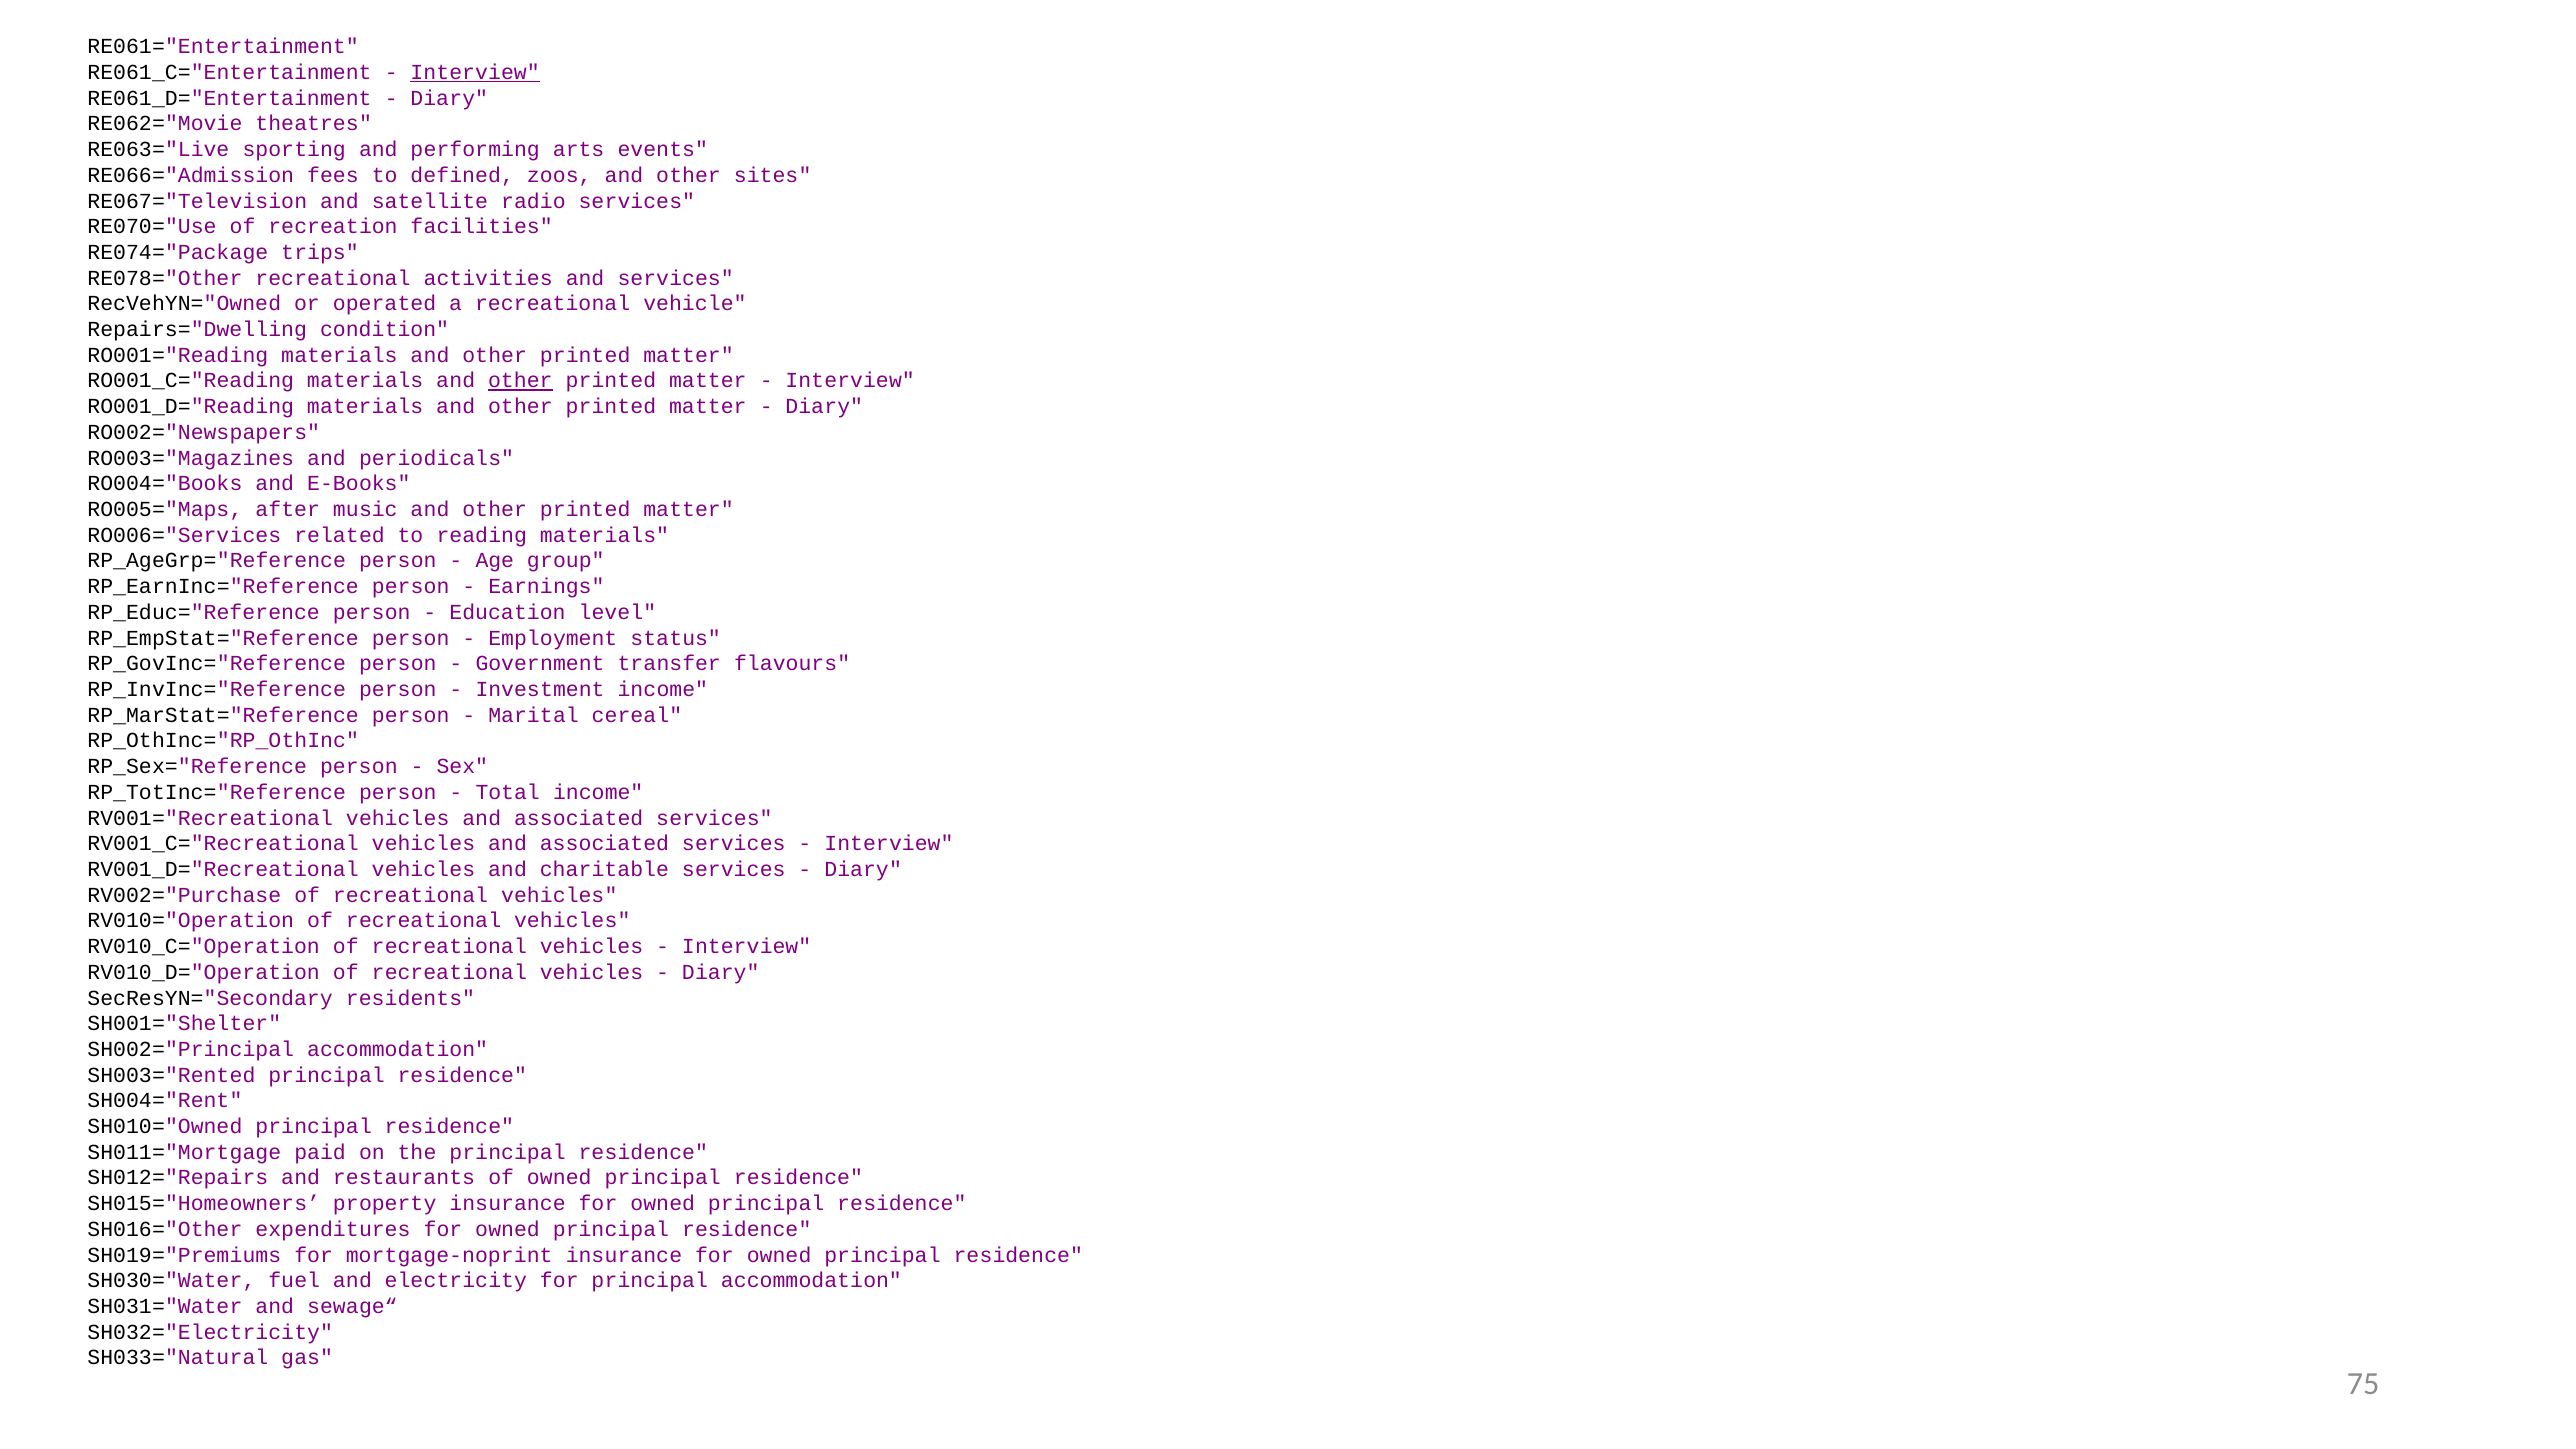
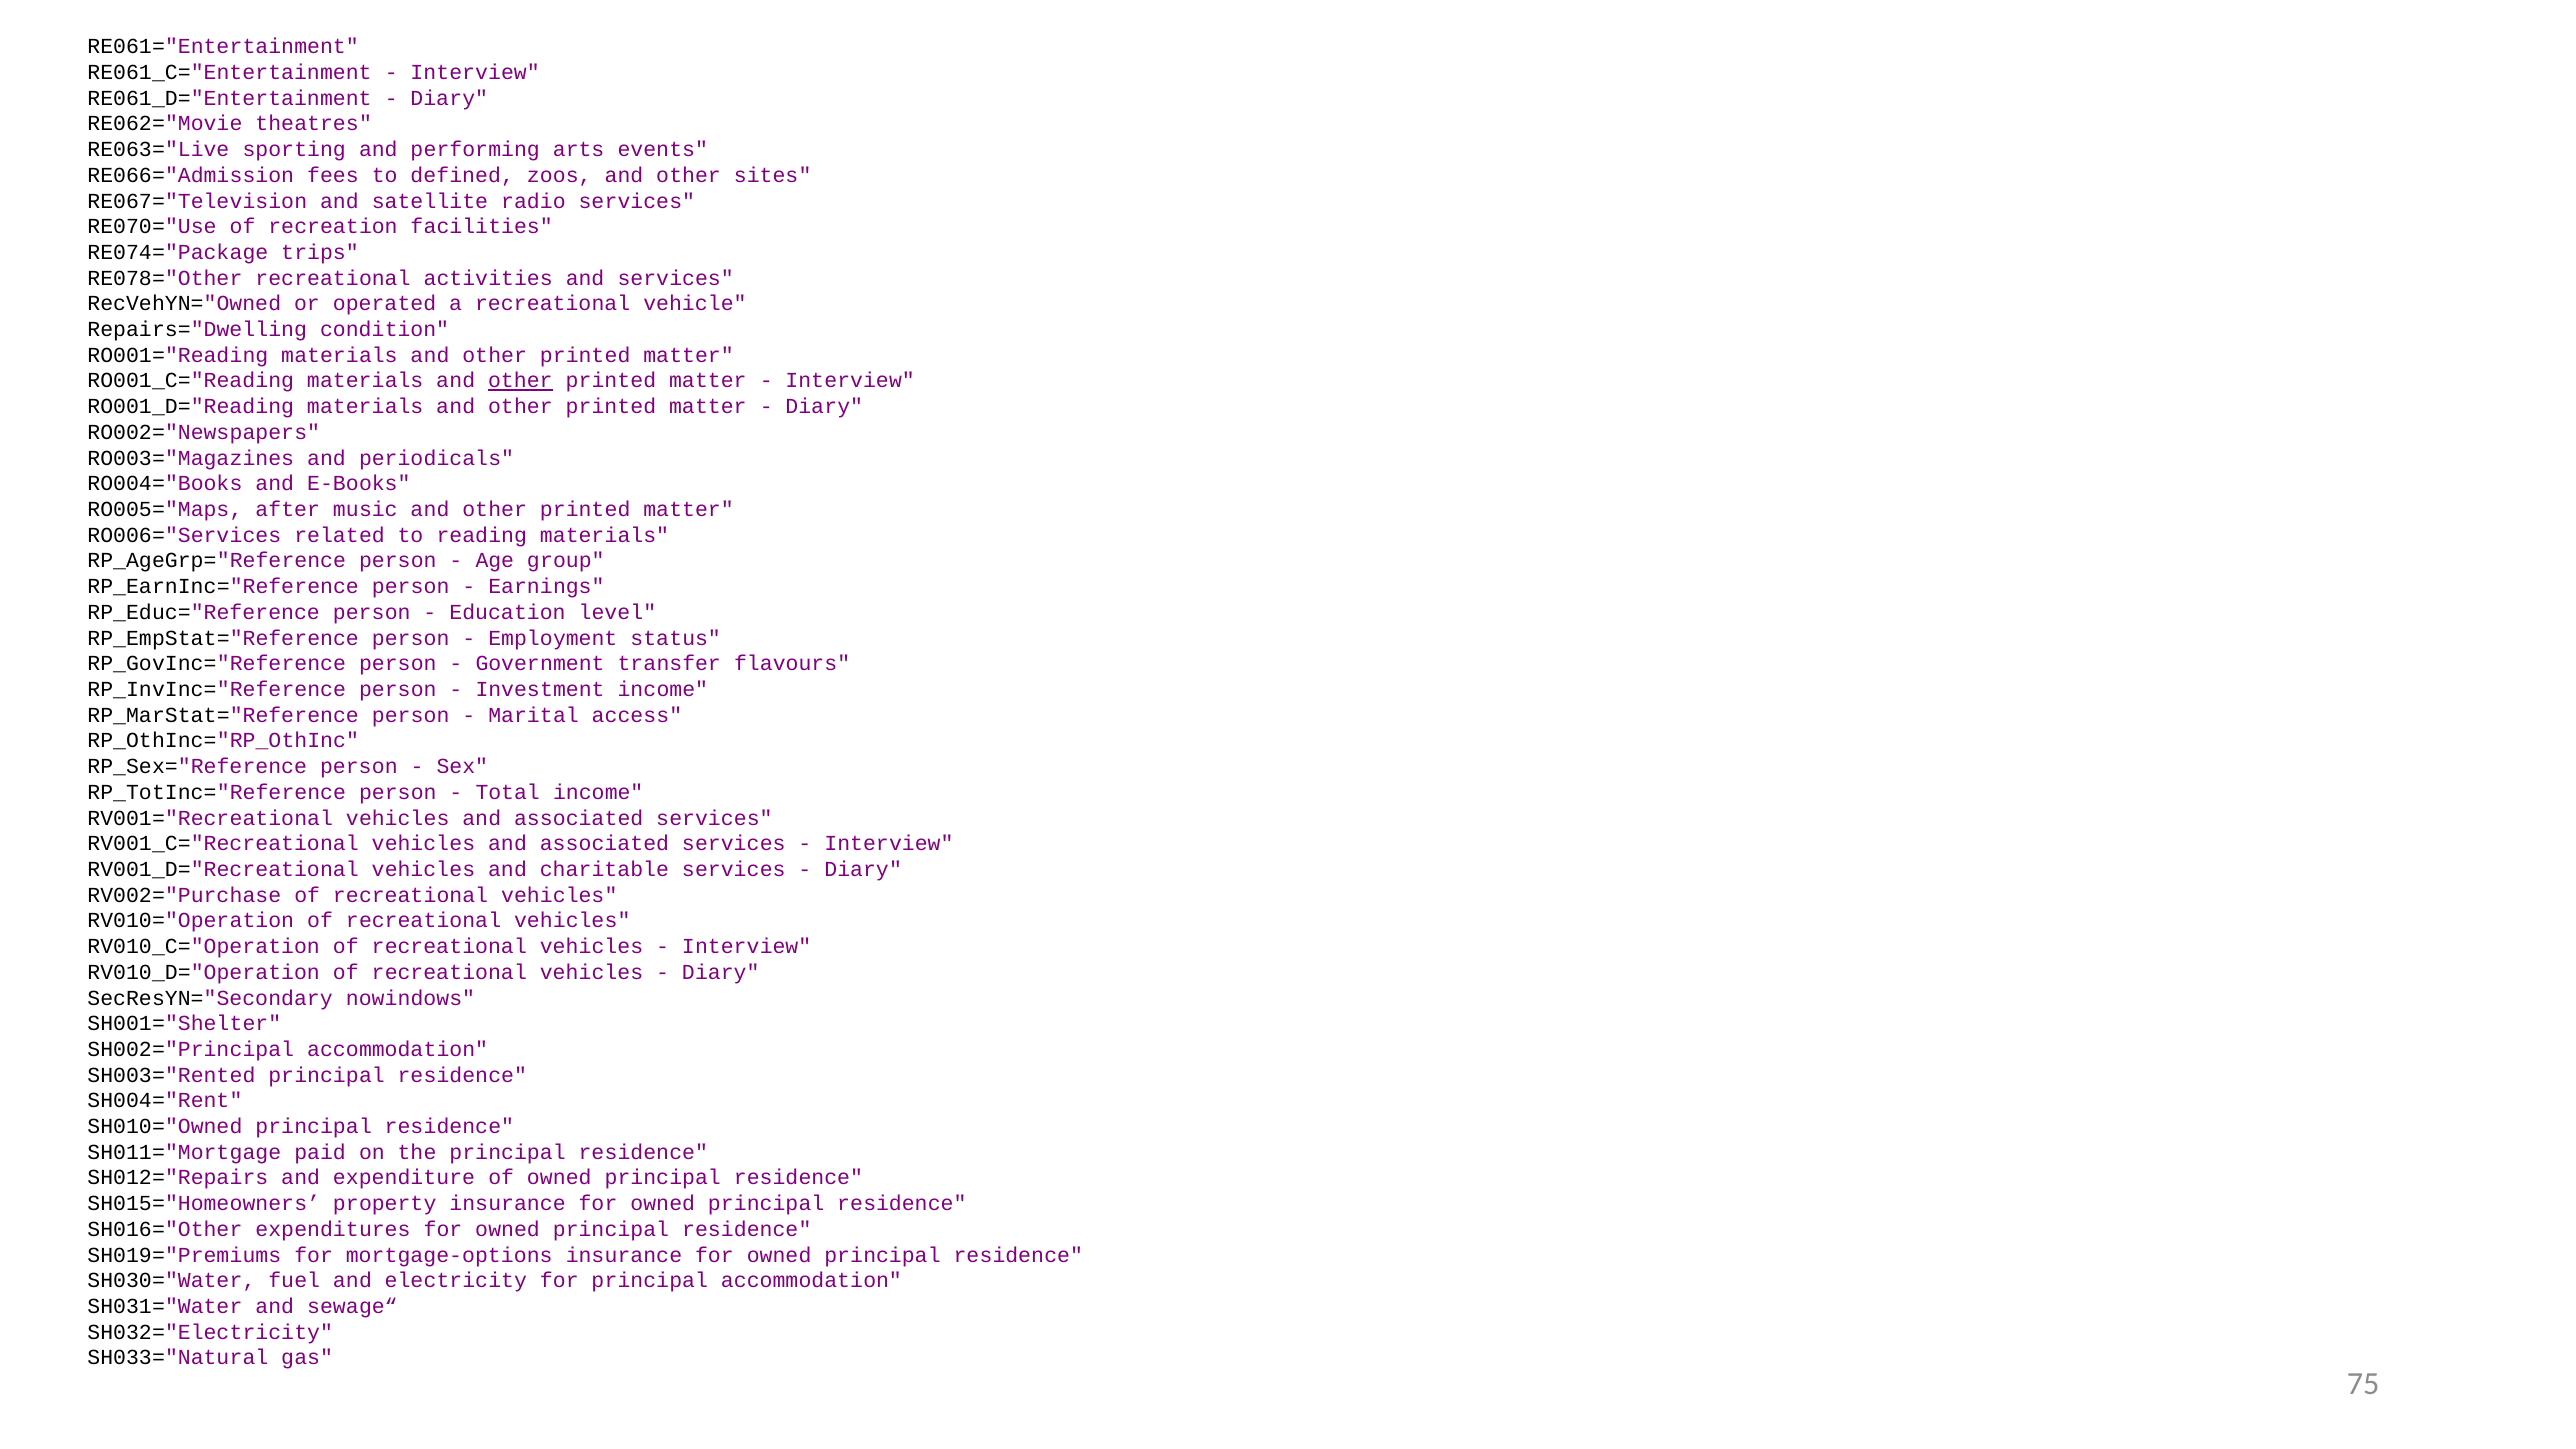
Interview underline: present -> none (475, 72)
cereal: cereal -> access (637, 715)
residents: residents -> nowindows (410, 998)
restaurants: restaurants -> expenditure (404, 1178)
mortgage-noprint: mortgage-noprint -> mortgage-options (449, 1255)
